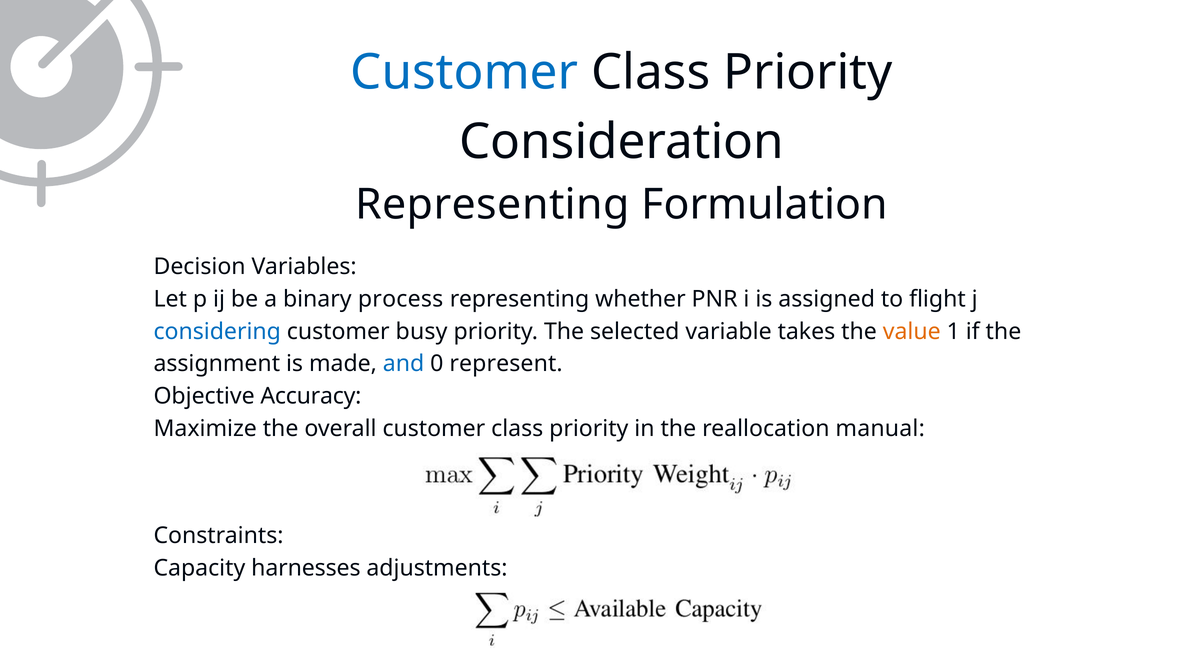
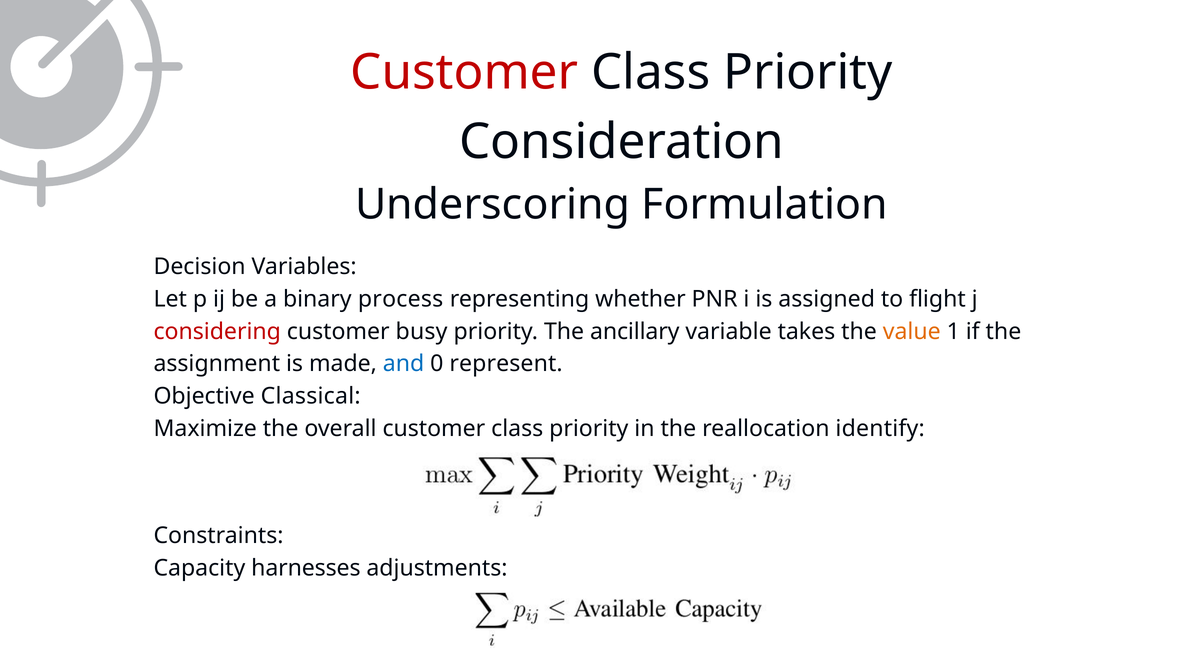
Customer colour: blue -> red (464, 73)
Representing: Representing -> Underscoring (493, 205)
considering colour: blue -> red (217, 332)
selected: selected -> ancillary (635, 332)
Accuracy: Accuracy -> Classical (311, 396)
manual: manual -> identify (880, 429)
